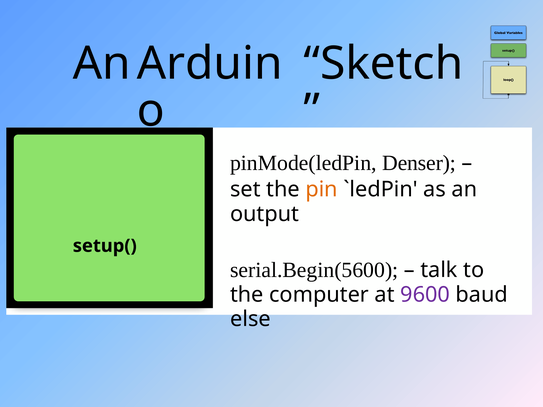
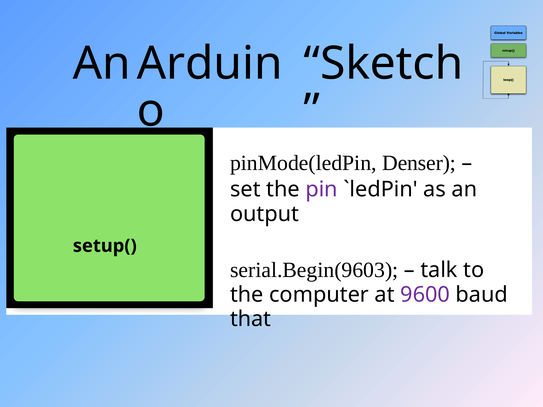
pin colour: orange -> purple (322, 190)
serial.Begin(5600: serial.Begin(5600 -> serial.Begin(9603 (314, 270)
else: else -> that (251, 319)
